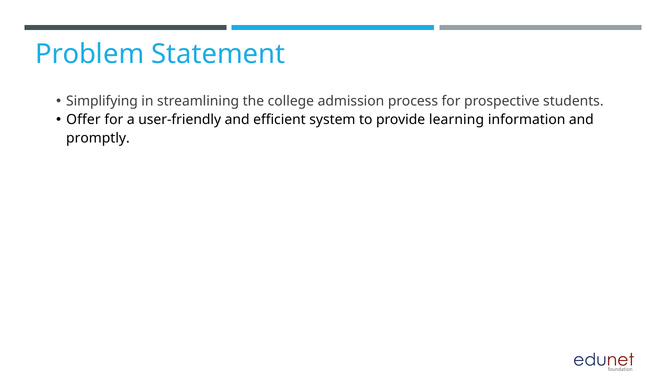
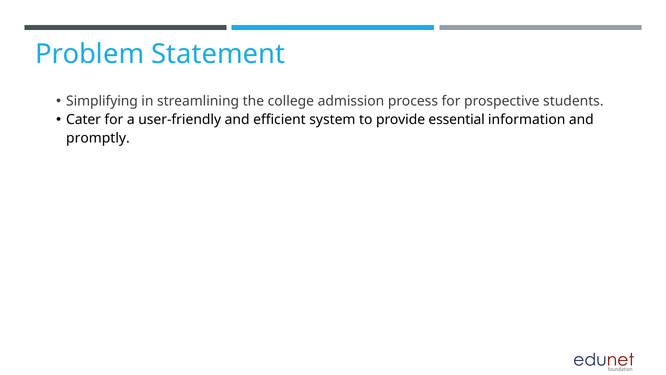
Offer: Offer -> Cater (84, 120)
learning: learning -> essential (457, 120)
